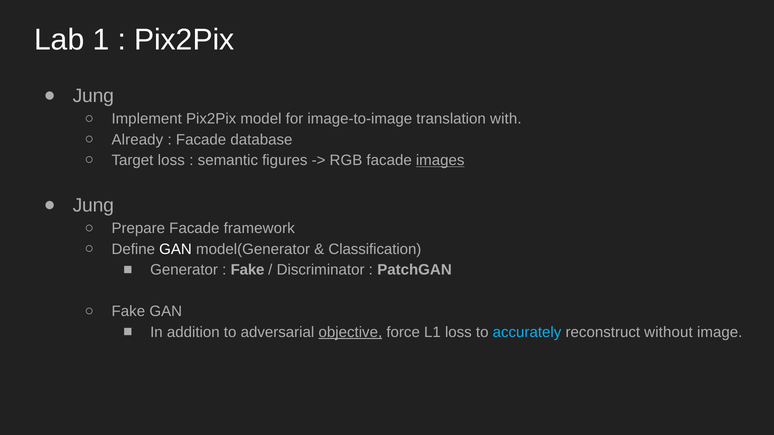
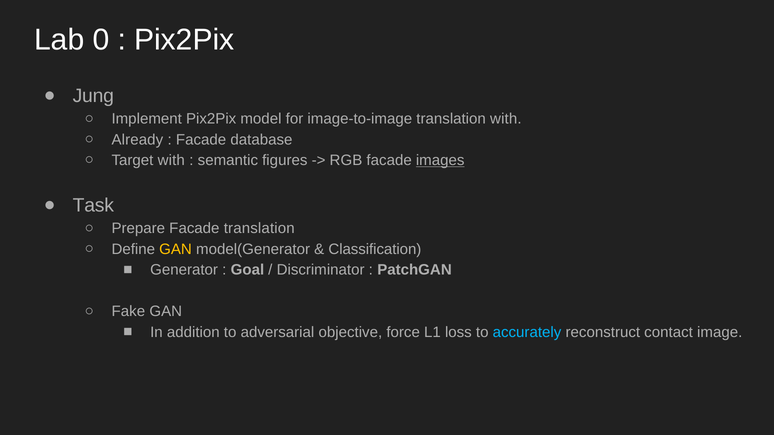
1: 1 -> 0 (101, 40)
Target loss: loss -> with (171, 160)
Jung: Jung -> Task (93, 206)
Facade framework: framework -> translation (259, 229)
GAN colour: white -> yellow (176, 249)
Fake: Fake -> Goal (247, 270)
objective underline: present -> none (350, 332)
without: without -> contact (669, 332)
